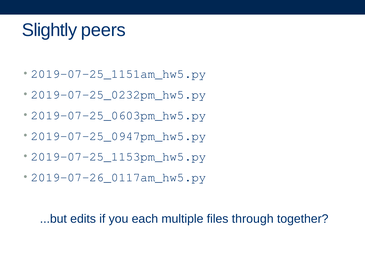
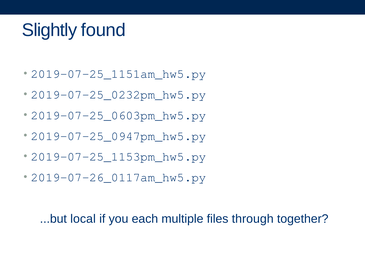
peers: peers -> found (103, 30)
edits: edits -> local (83, 219)
